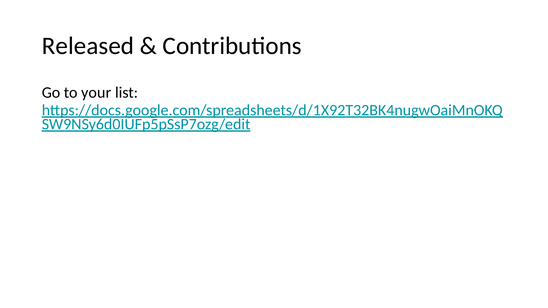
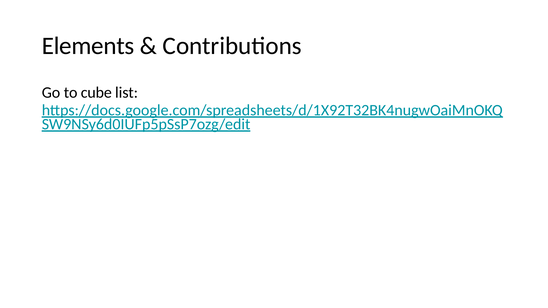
Released: Released -> Elements (88, 46)
your: your -> cube (96, 93)
